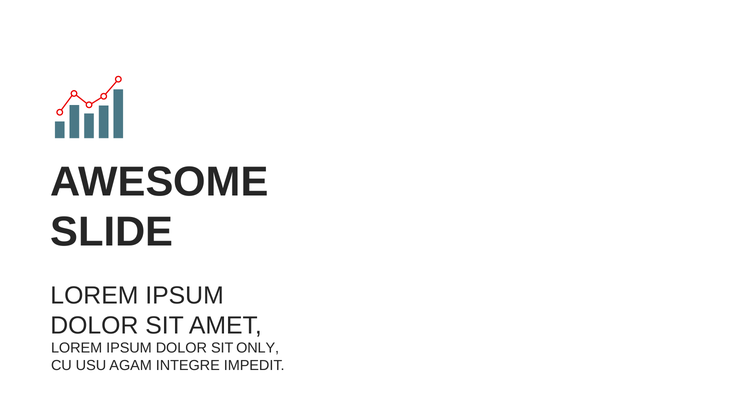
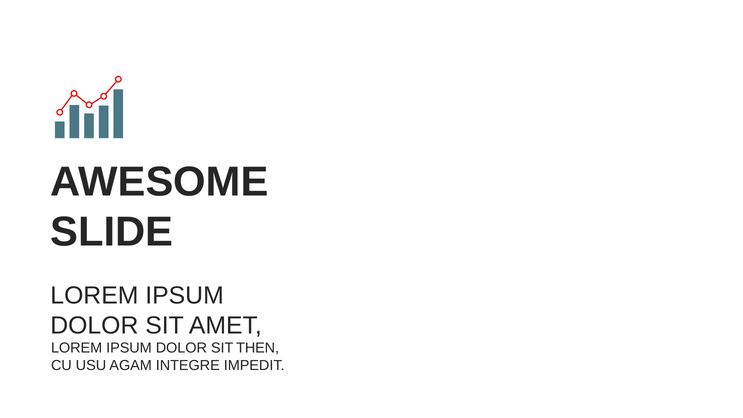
ONLY: ONLY -> THEN (258, 348)
